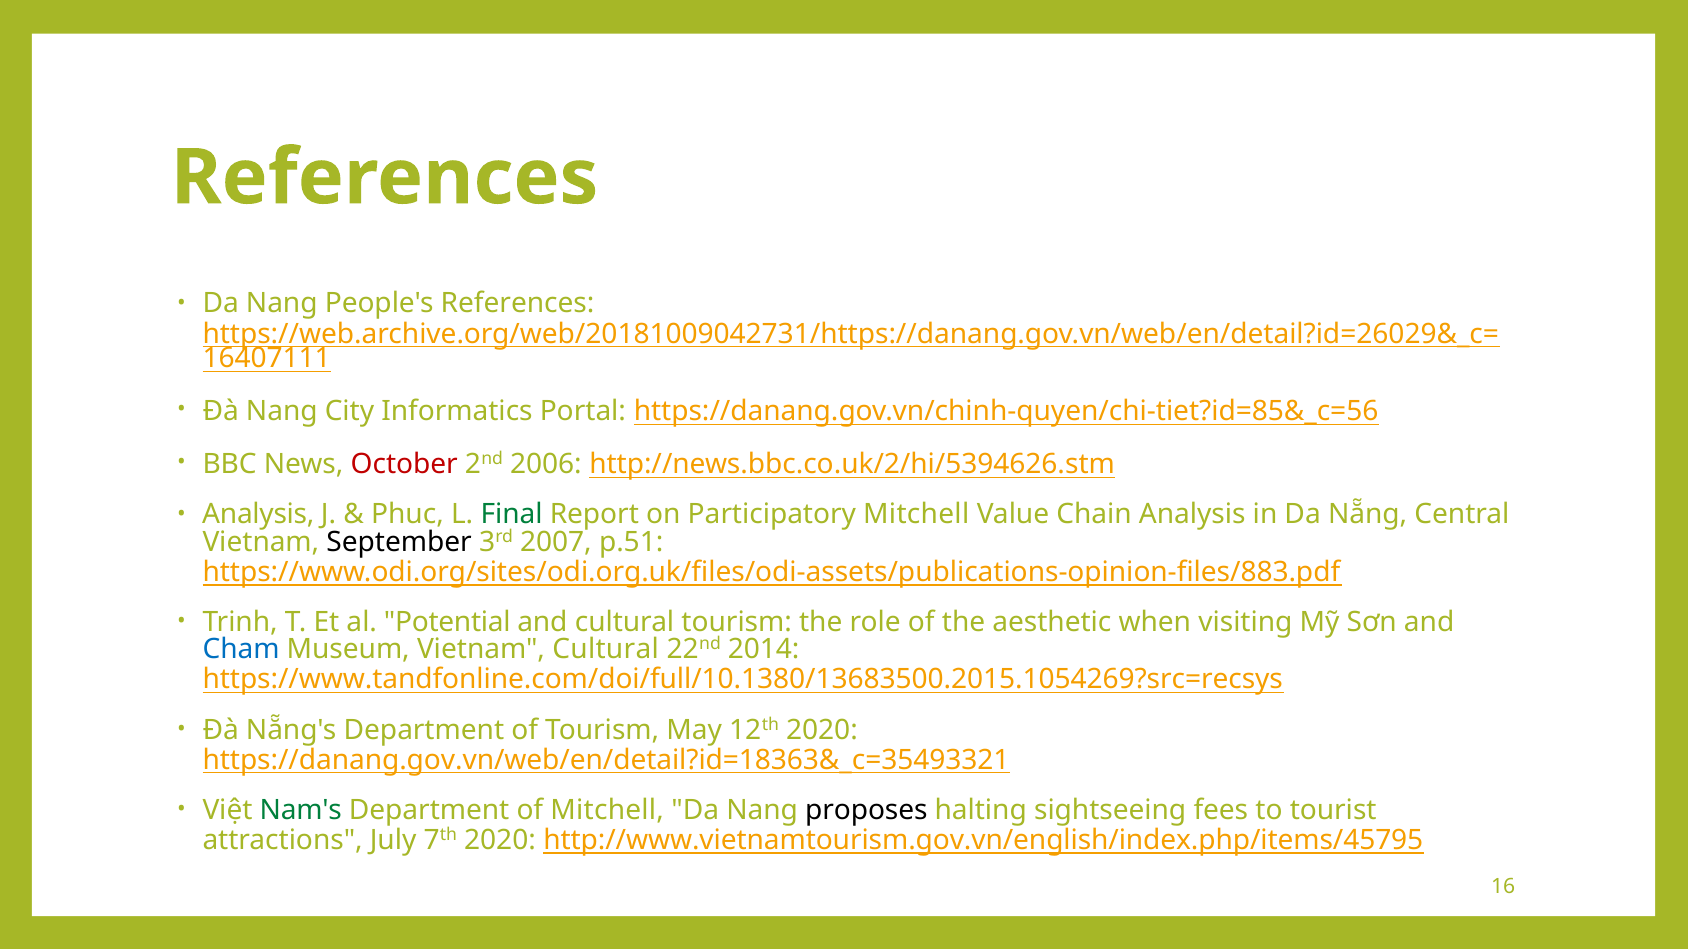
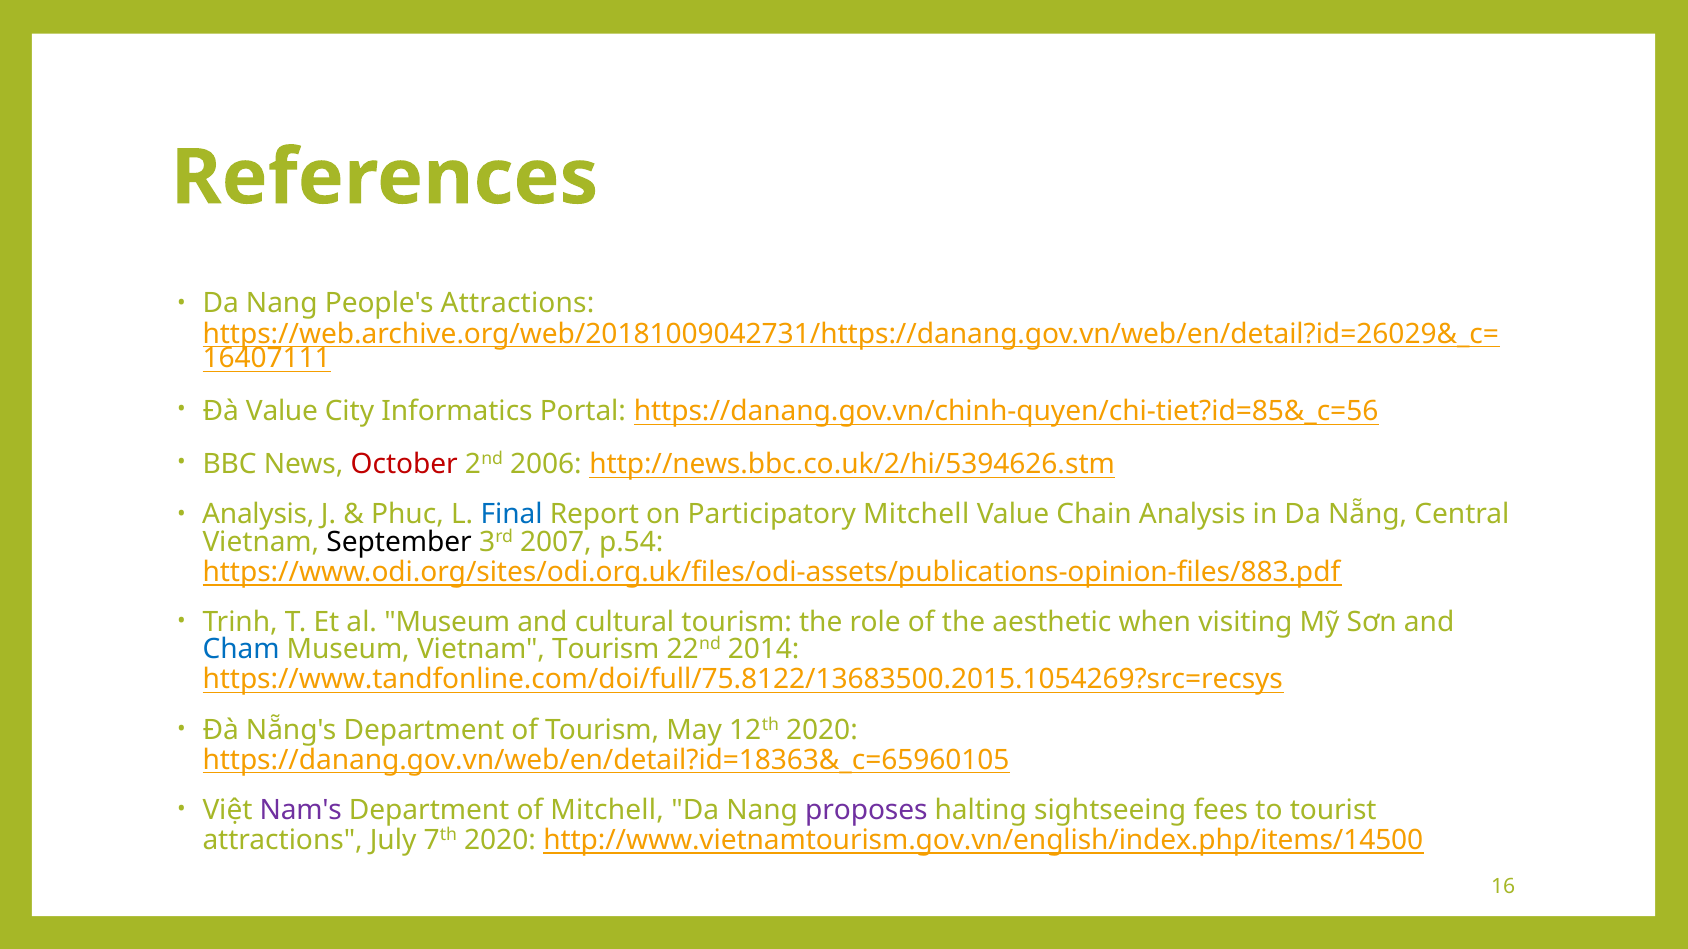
People's References: References -> Attractions (517, 304)
Đà Nang: Nang -> Value (282, 412)
Final colour: green -> blue (512, 515)
p.51: p.51 -> p.54 (631, 542)
al Potential: Potential -> Museum (447, 623)
Vietnam Cultural: Cultural -> Tourism (606, 650)
https://www.tandfonline.com/doi/full/10.1380/13683500.2015.1054269?src=recsys: https://www.tandfonline.com/doi/full/10.1380/13683500.2015.1054269?src=recsys -> https://www.tandfonline.com/doi/full/75.8122/13683500.2015.1054269?src=recsys (743, 680)
https://danang.gov.vn/web/en/detail?id=18363&_c=35493321: https://danang.gov.vn/web/en/detail?id=18363&_c=35493321 -> https://danang.gov.vn/web/en/detail?id=18363&_c=65960105 (606, 760)
Nam's colour: green -> purple (301, 811)
proposes colour: black -> purple (866, 811)
http://www.vietnamtourism.gov.vn/english/index.php/items/45795: http://www.vietnamtourism.gov.vn/english/index.php/items/45795 -> http://www.vietnamtourism.gov.vn/english/index.php/items/14500 (983, 841)
